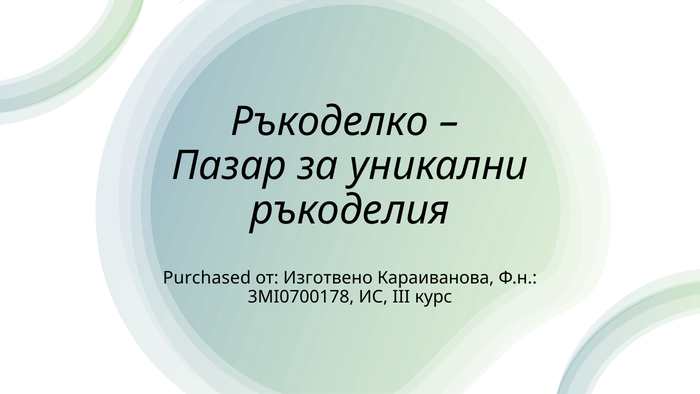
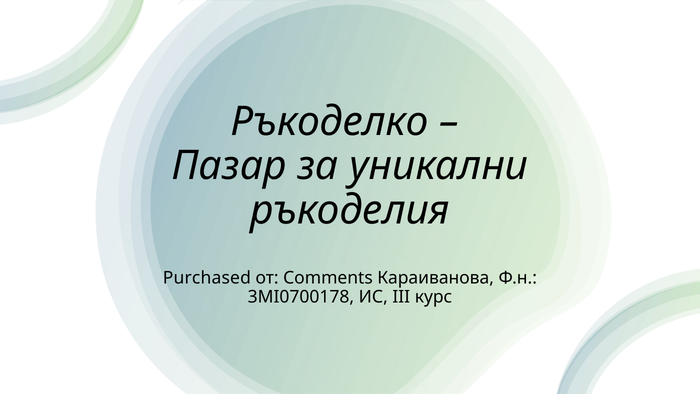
Изготвено: Изготвено -> Comments (328, 278)
